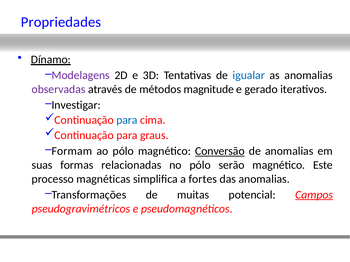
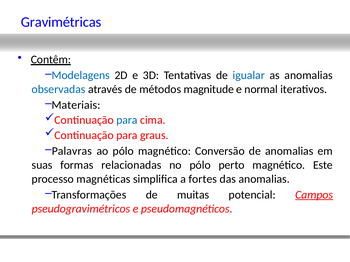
Propriedades: Propriedades -> Gravimétricas (61, 22)
Dínamo: Dínamo -> Contêm (51, 60)
Modelagens colour: purple -> blue (81, 75)
observadas colour: purple -> blue (59, 89)
gerado: gerado -> normal (261, 89)
Investigar: Investigar -> Materiais (76, 105)
Formam: Formam -> Palavras (72, 151)
Conversão underline: present -> none (220, 151)
serão: serão -> perto (232, 165)
